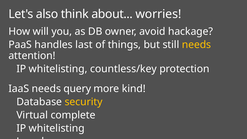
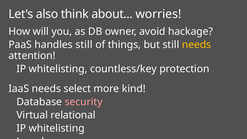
handles last: last -> still (84, 45)
query: query -> select (77, 89)
security colour: yellow -> pink (84, 102)
complete: complete -> relational (73, 115)
